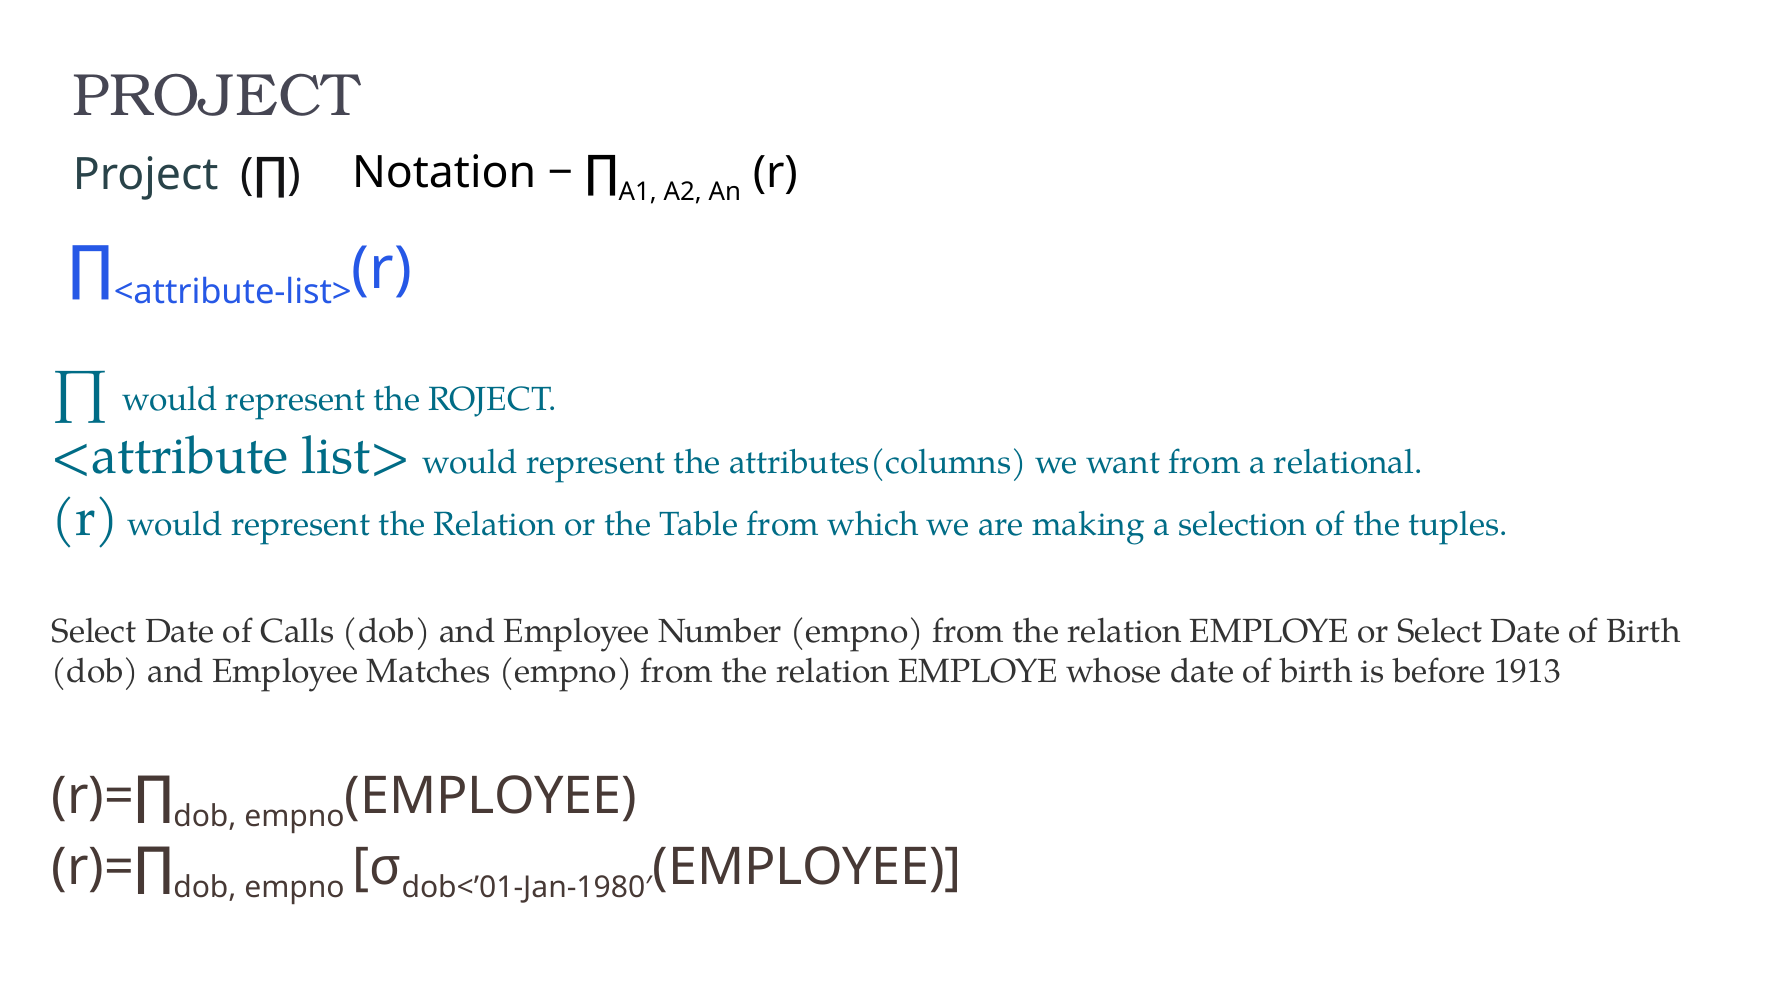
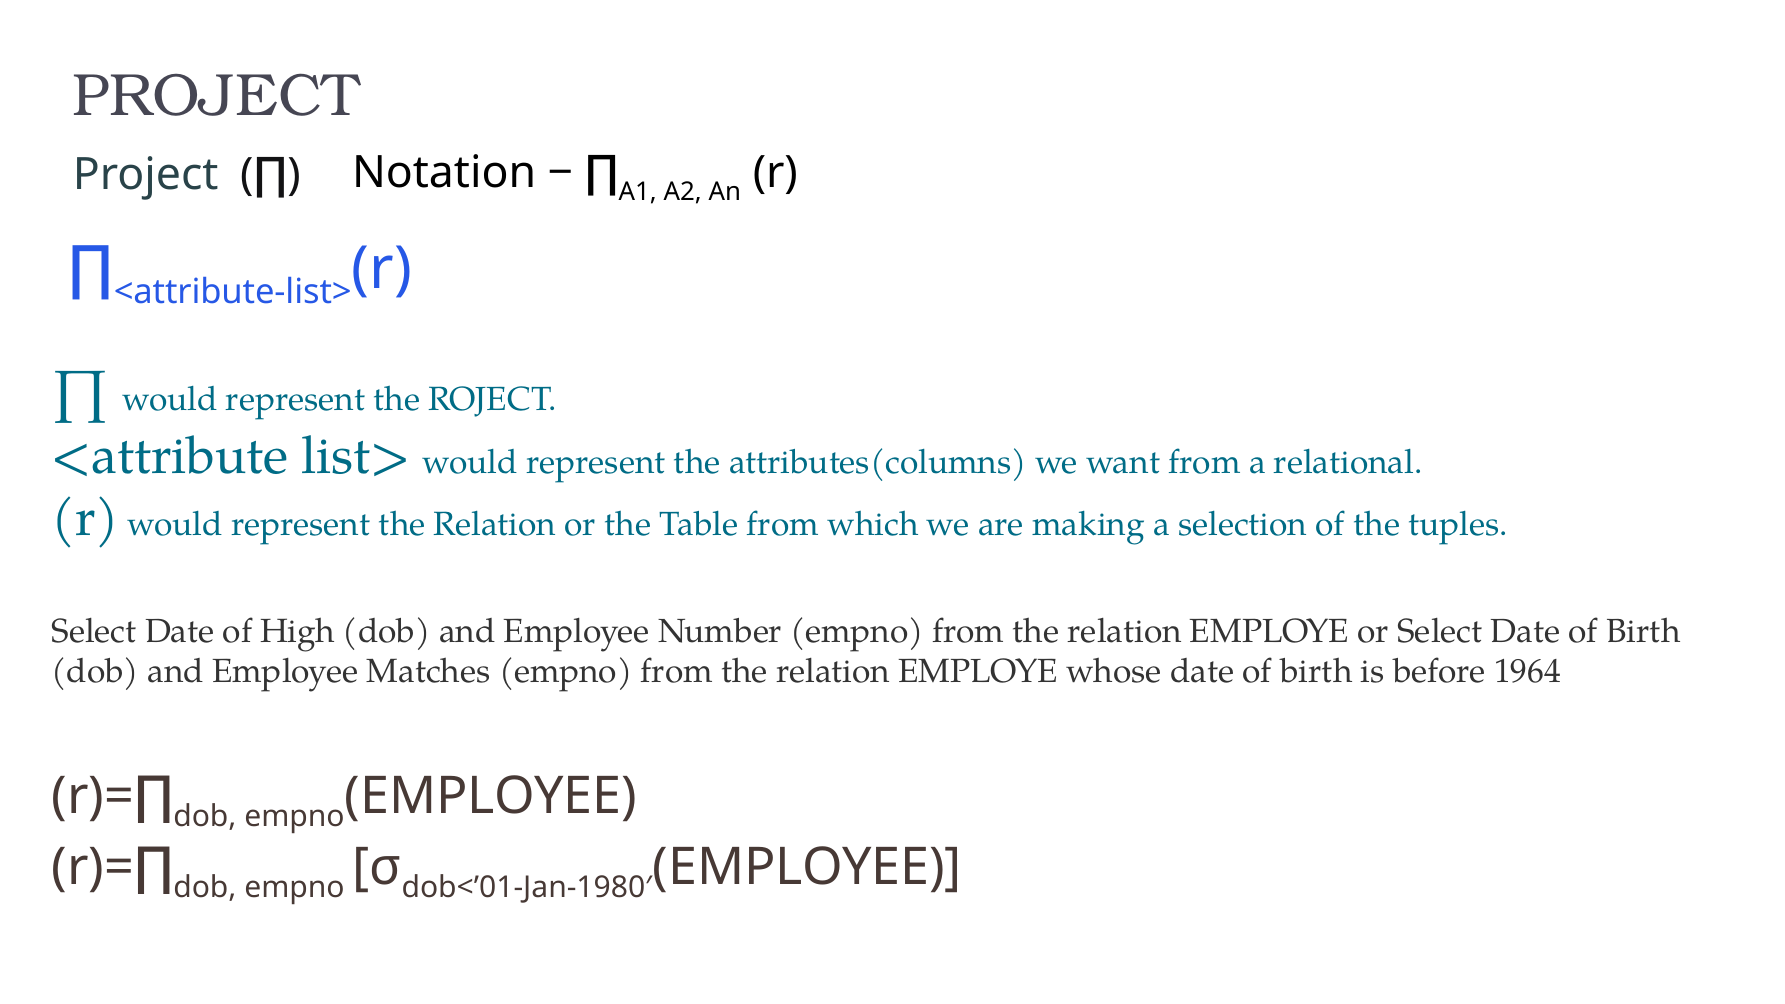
Calls: Calls -> High (298, 631)
1913: 1913 -> 1964 (1527, 672)
